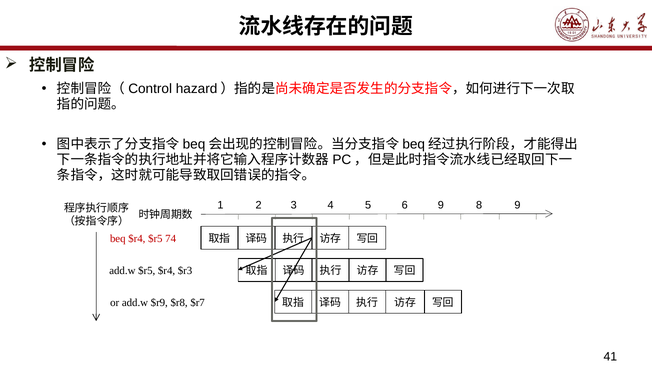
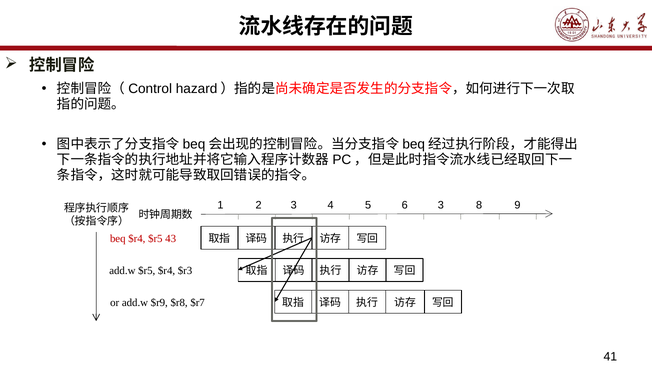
6 9: 9 -> 3 (441, 205)
74: 74 -> 43 (171, 238)
